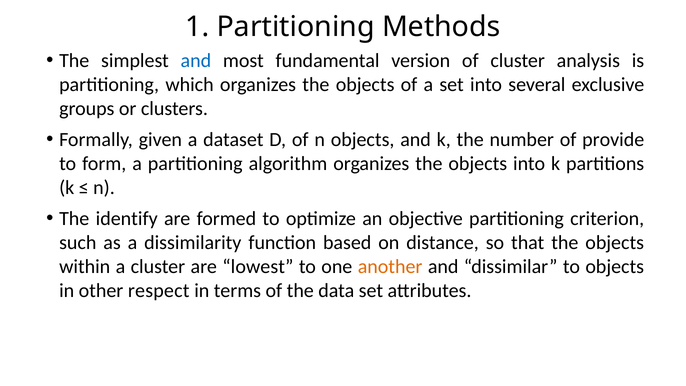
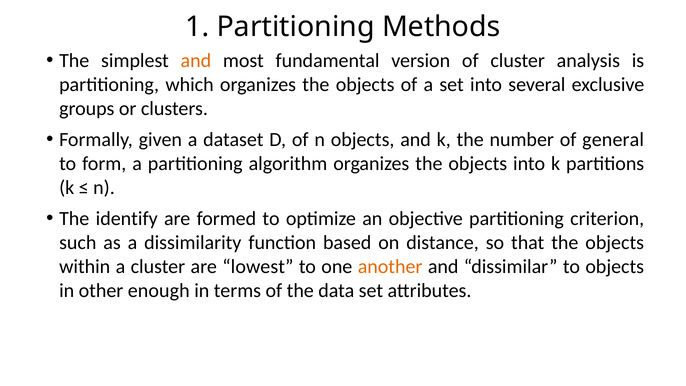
and colour: blue -> orange (196, 61)
provide: provide -> general (613, 140)
respect: respect -> enough (159, 290)
